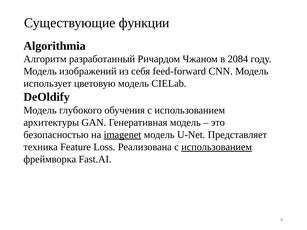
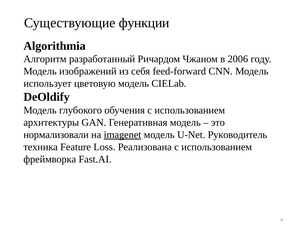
2084: 2084 -> 2006 (238, 59)
безопасностью: безопасностью -> нормализовали (56, 135)
Представляет: Представляет -> Руководитель (237, 135)
использованием underline: present -> none (217, 147)
